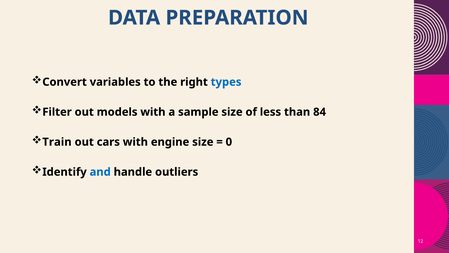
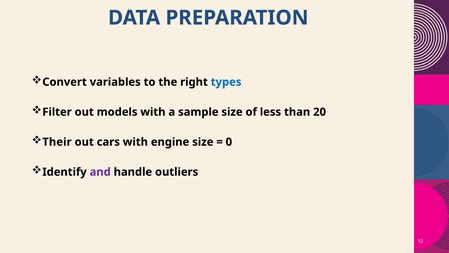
84: 84 -> 20 (320, 112)
Train: Train -> Their (57, 142)
and colour: blue -> purple (100, 172)
